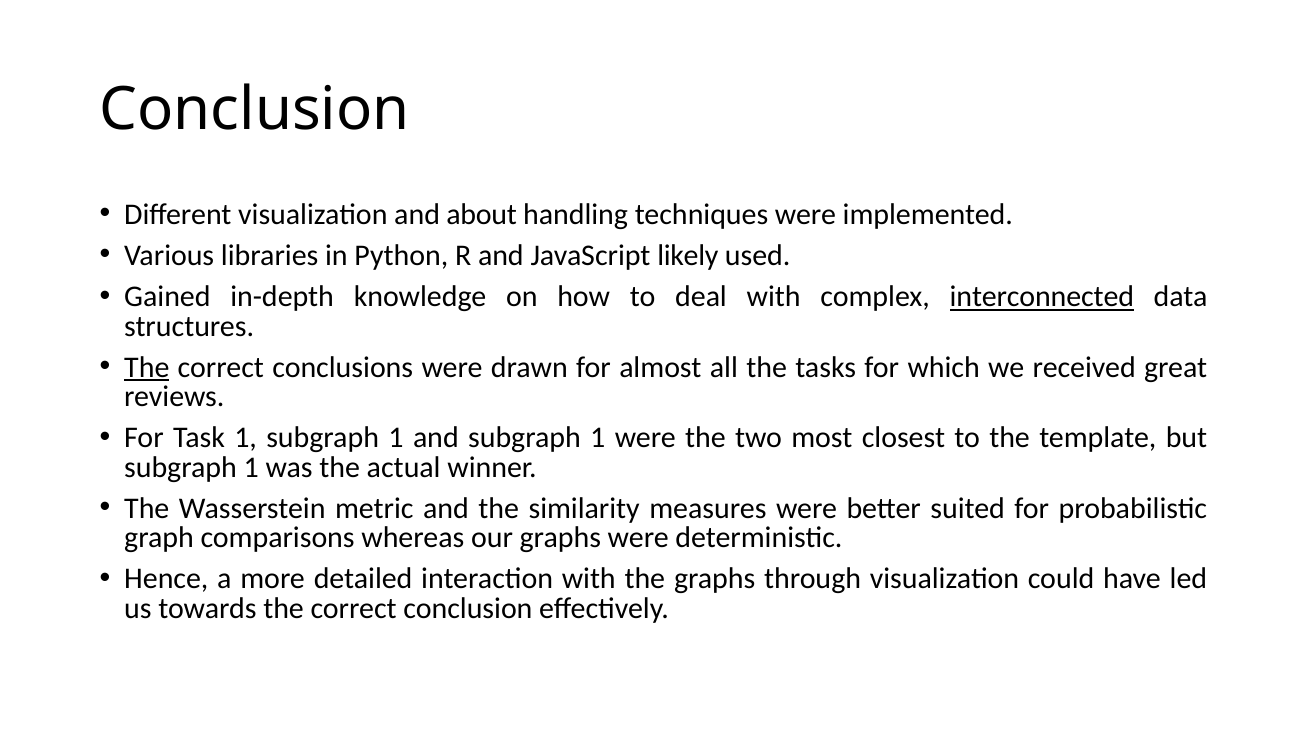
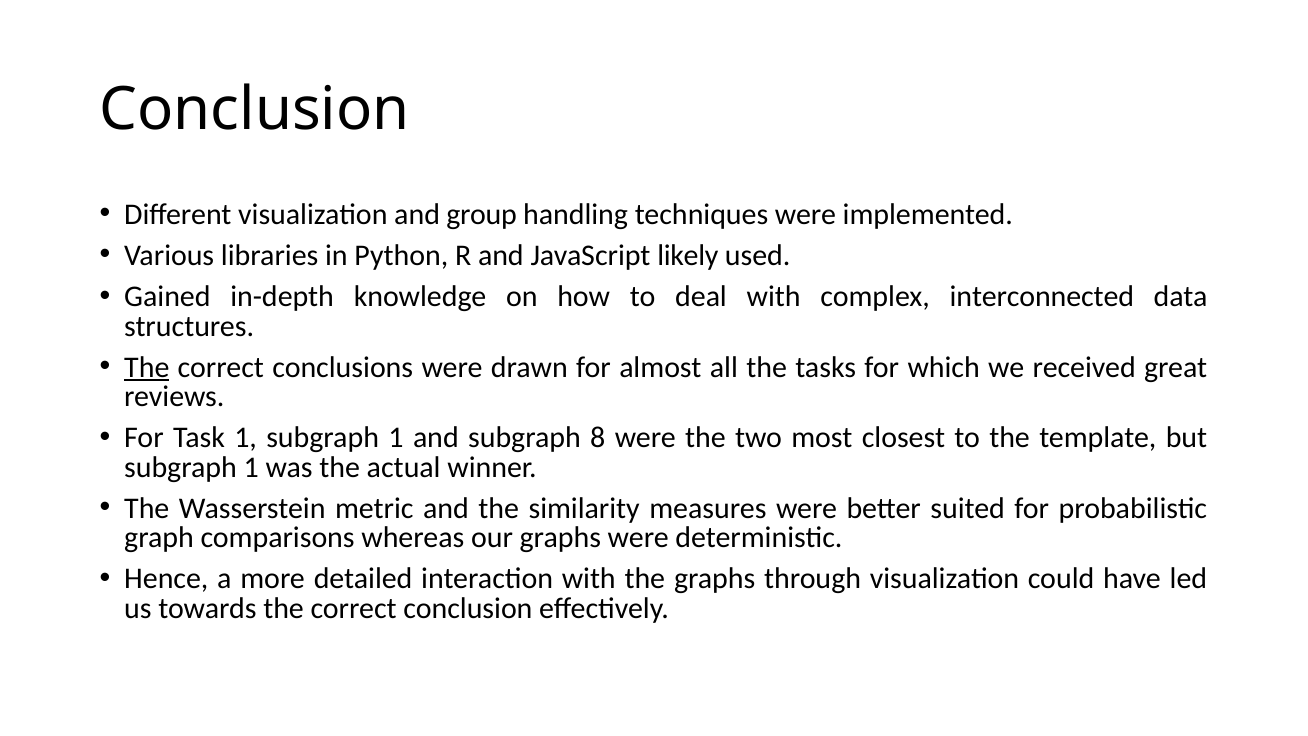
about: about -> group (482, 214)
interconnected underline: present -> none (1042, 297)
and subgraph 1: 1 -> 8 (598, 438)
